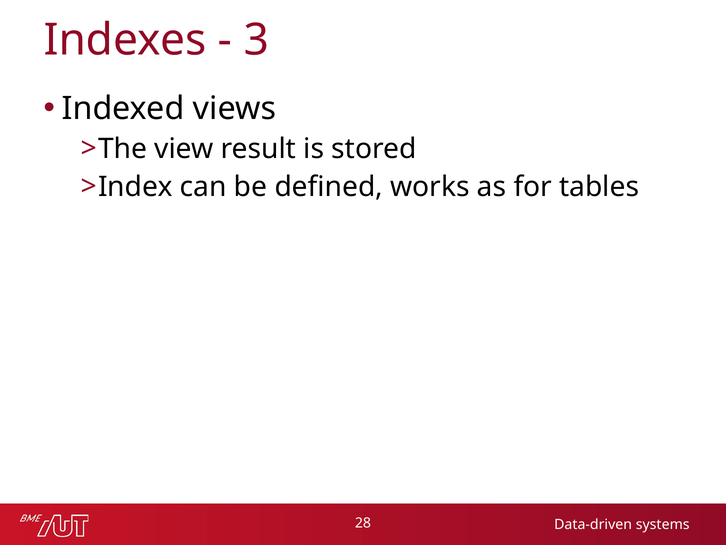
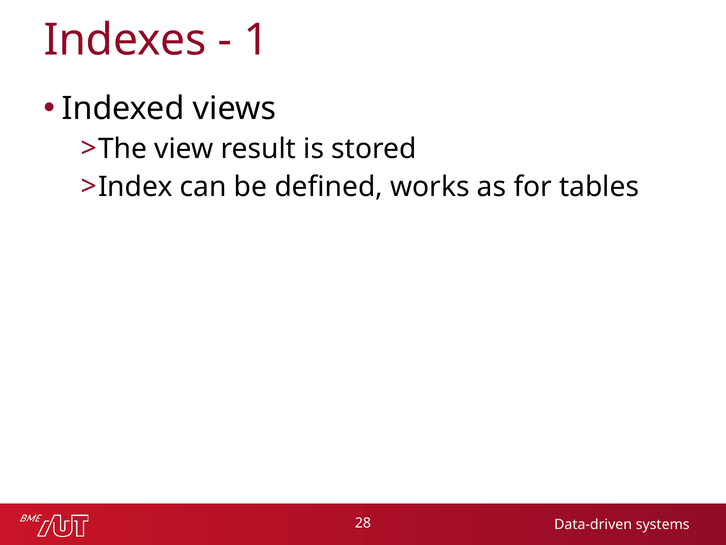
3: 3 -> 1 (256, 40)
